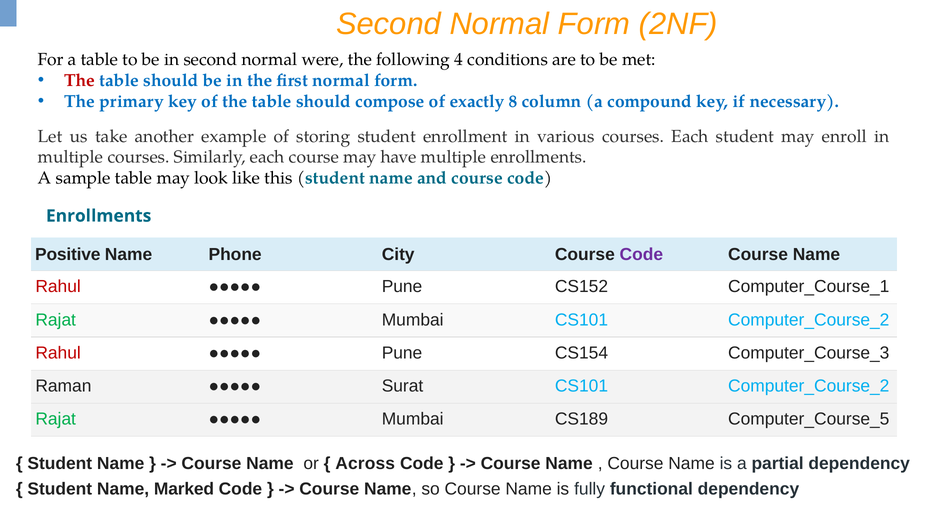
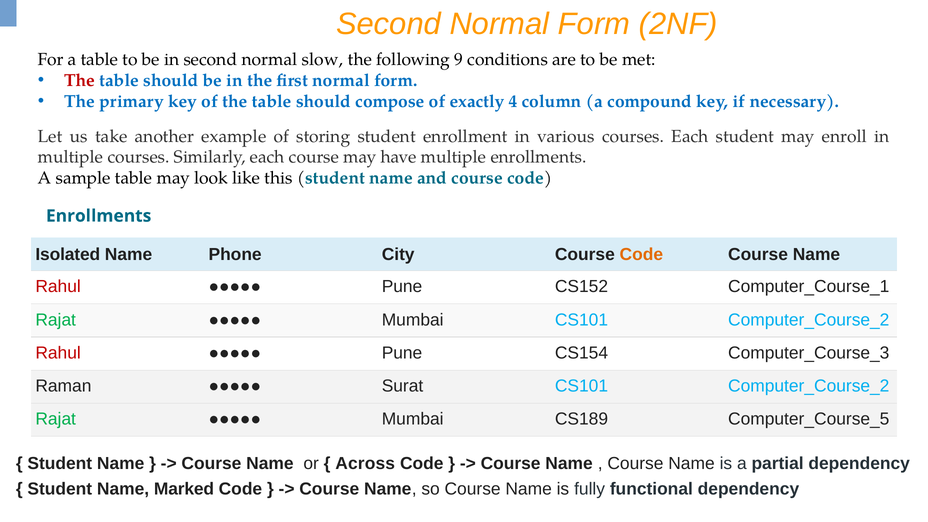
were: were -> slow (322, 60)
4: 4 -> 9 (459, 60)
8: 8 -> 4 (513, 101)
Positive: Positive -> Isolated (68, 254)
Code colour: purple -> orange (641, 254)
